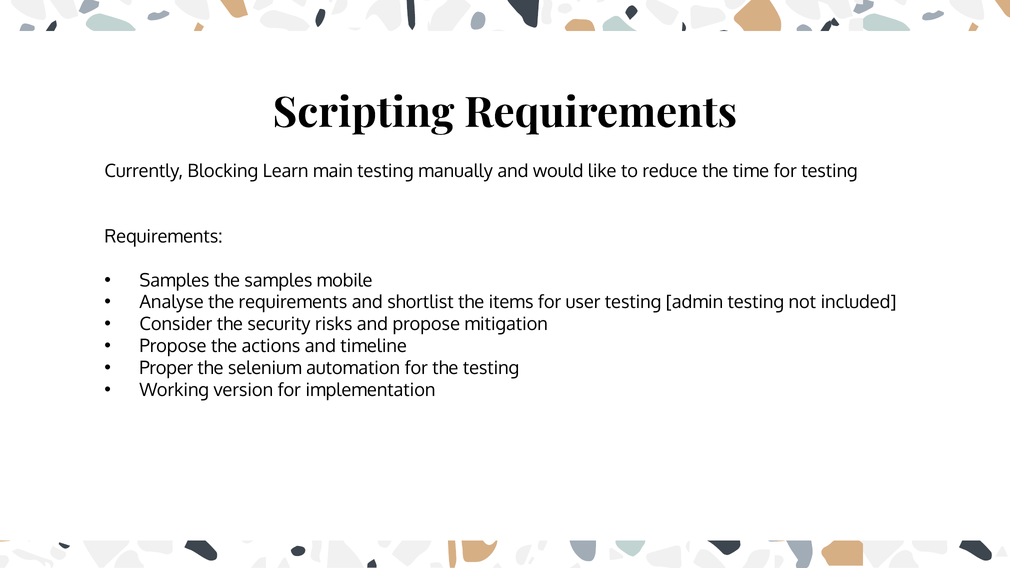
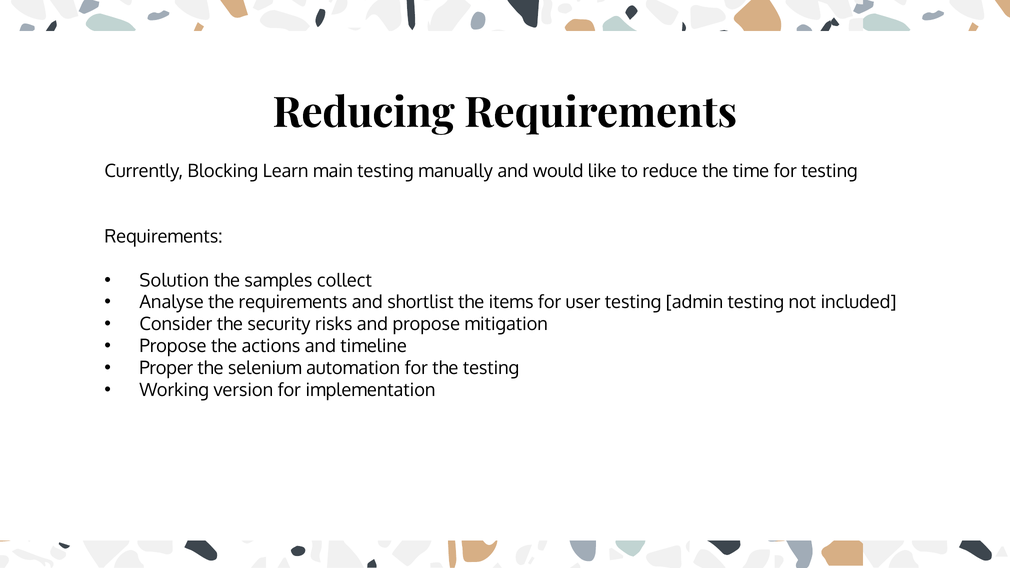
Scripting: Scripting -> Reducing (364, 113)
Samples: Samples -> Solution (174, 281)
mobile: mobile -> collect (344, 281)
